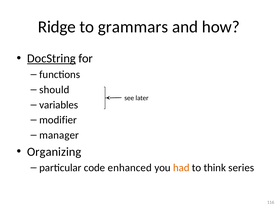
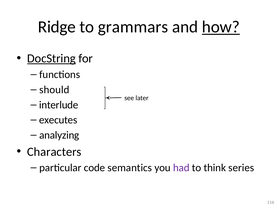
how underline: none -> present (221, 27)
variables: variables -> interlude (59, 105)
modifier: modifier -> executes (58, 120)
manager: manager -> analyzing (59, 135)
Organizing: Organizing -> Characters (54, 151)
enhanced: enhanced -> semantics (130, 167)
had colour: orange -> purple (181, 167)
